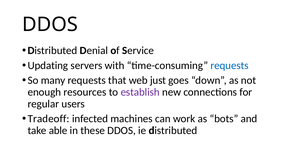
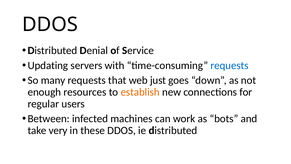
establish colour: purple -> orange (140, 92)
Tradeoff: Tradeoff -> Between (49, 119)
able: able -> very (58, 130)
